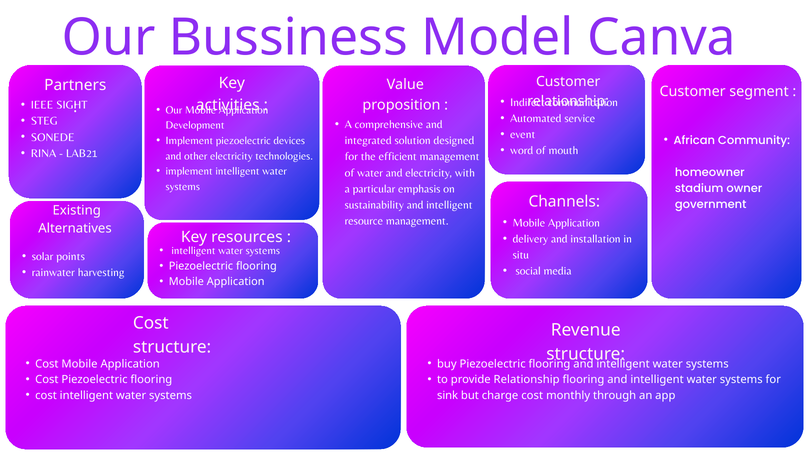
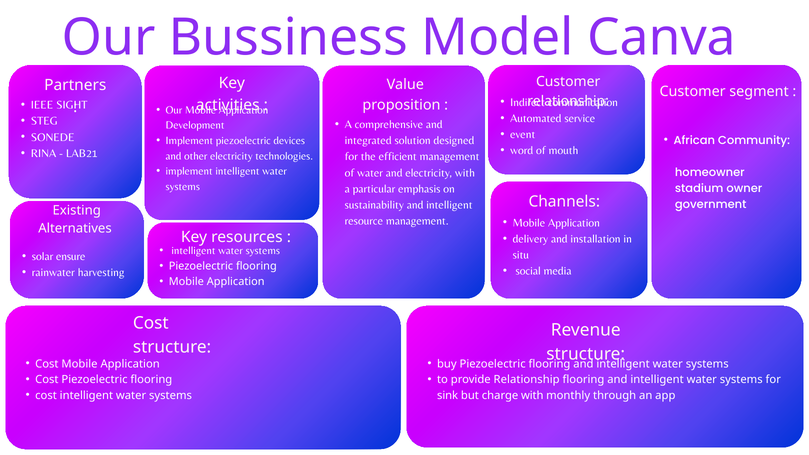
points: points -> ensure (71, 257)
charge cost: cost -> with (532, 395)
